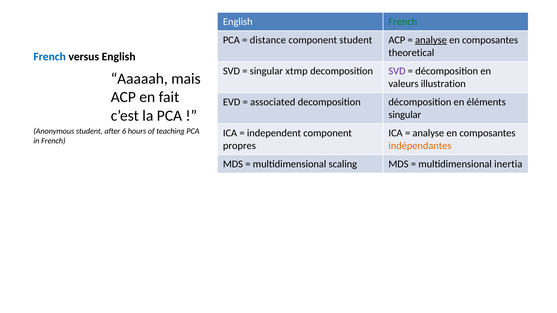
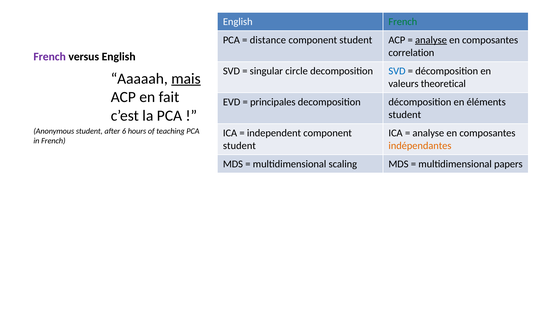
theoretical: theoretical -> correlation (411, 53)
French colour: blue -> purple (50, 57)
xtmp: xtmp -> circle (297, 71)
SVD colour: purple -> blue (397, 71)
mais underline: none -> present (186, 79)
illustration: illustration -> theoretical (443, 84)
associated: associated -> principales (273, 102)
singular: singular -> student (405, 115)
propres: propres -> student (239, 146)
inertia: inertia -> papers (508, 164)
